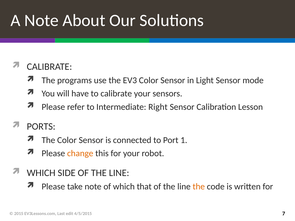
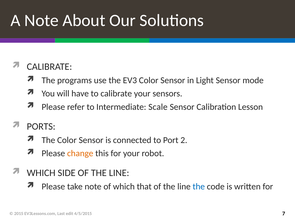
Right: Right -> Scale (158, 107)
1: 1 -> 2 (184, 140)
the colour: orange -> blue (199, 187)
